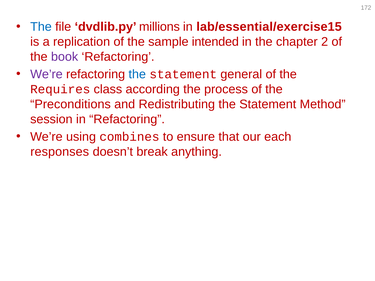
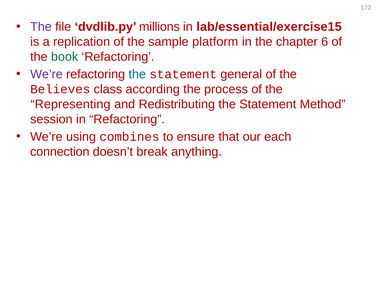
The colour: blue -> purple (41, 27)
intended: intended -> platform (215, 42)
2: 2 -> 6 (325, 42)
book colour: purple -> green (65, 57)
Requires: Requires -> Believes (60, 89)
Preconditions: Preconditions -> Representing (70, 104)
responses: responses -> connection (60, 152)
